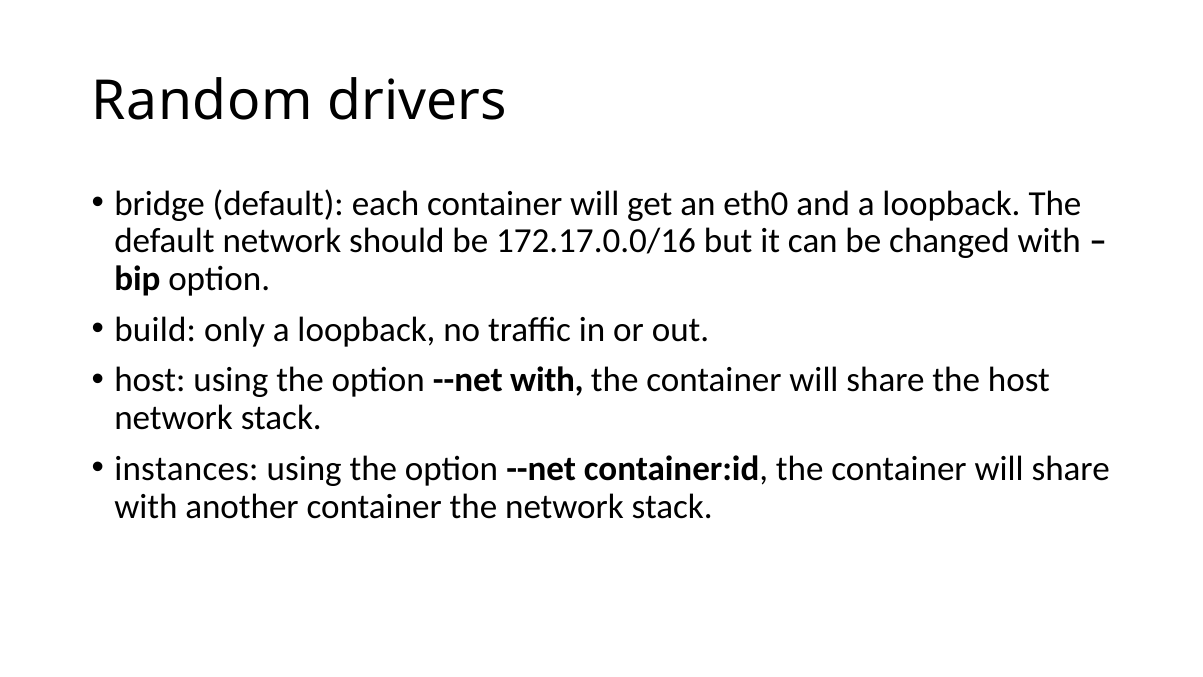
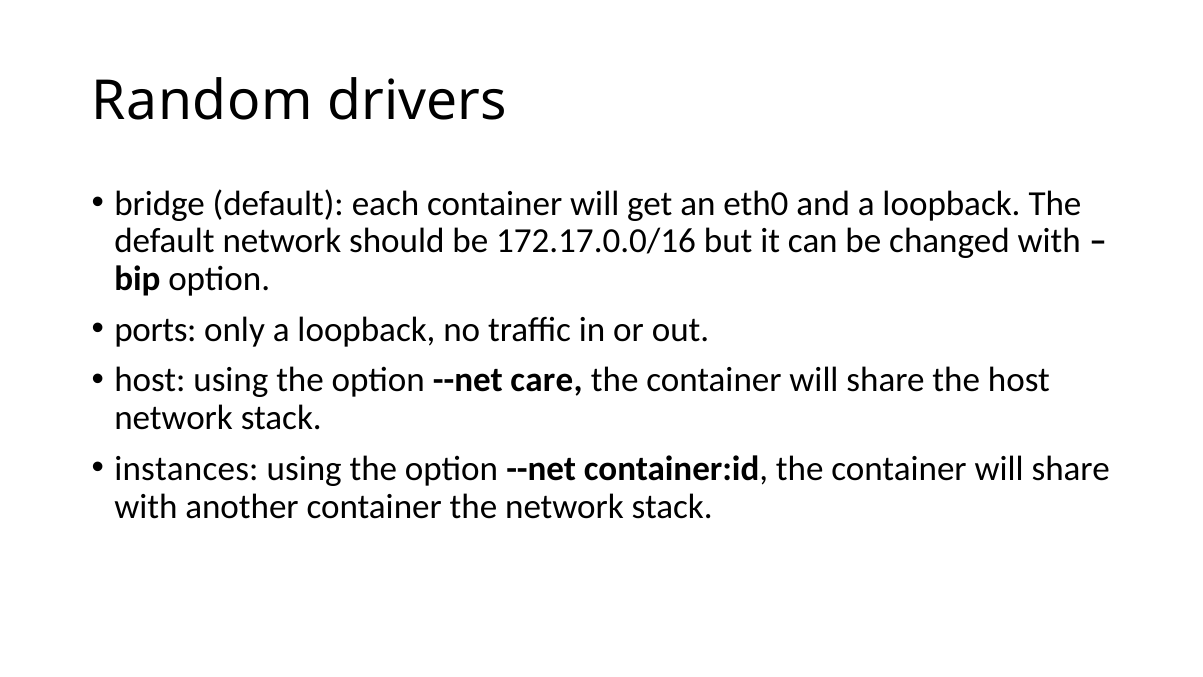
build: build -> ports (155, 330)
--net with: with -> care (547, 380)
